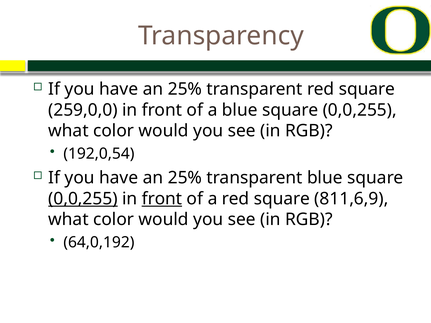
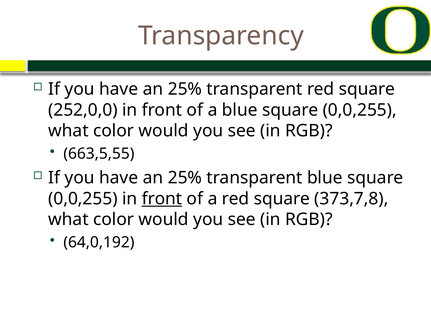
259,0,0: 259,0,0 -> 252,0,0 (83, 110)
192,0,54: 192,0,54 -> 663,5,55 (99, 154)
0,0,255 underline: present -> none (83, 199)
811,6,9: 811,6,9 -> 373,7,8 (351, 199)
